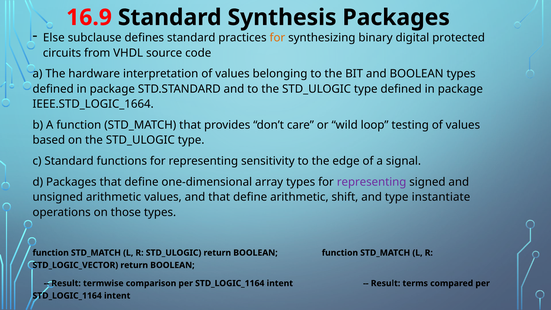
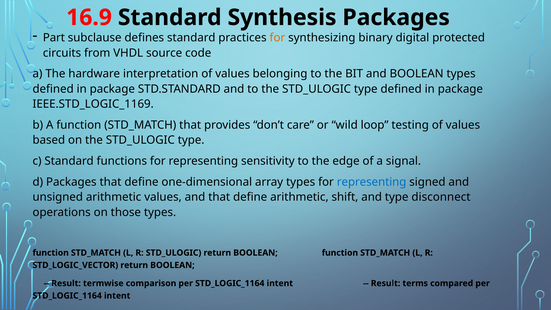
Else: Else -> Part (54, 38)
IEEE.STD_LOGIC_1664: IEEE.STD_LOGIC_1664 -> IEEE.STD_LOGIC_1169 (93, 104)
representing colour: purple -> blue (372, 182)
instantiate: instantiate -> disconnect (441, 197)
